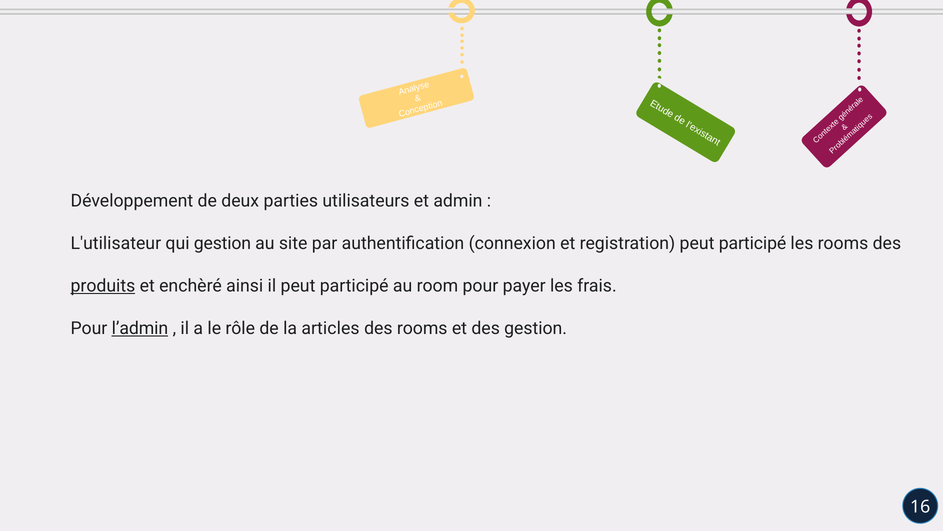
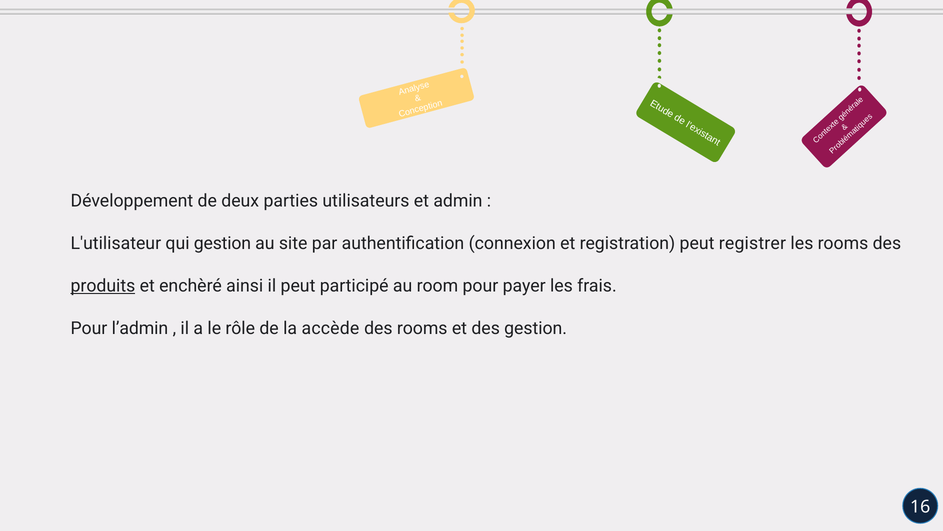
registration peut participé: participé -> registrer (752, 243)
l’admin underline: present -> none (140, 328)
articles: articles -> accède (330, 328)
